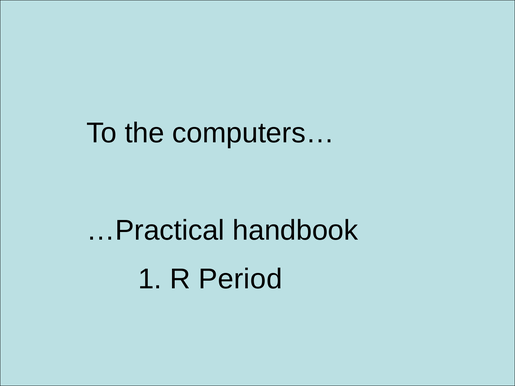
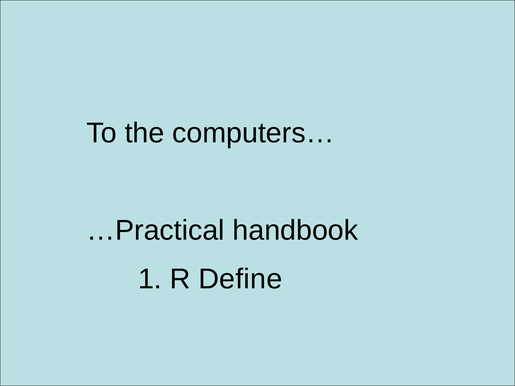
Period: Period -> Define (240, 279)
